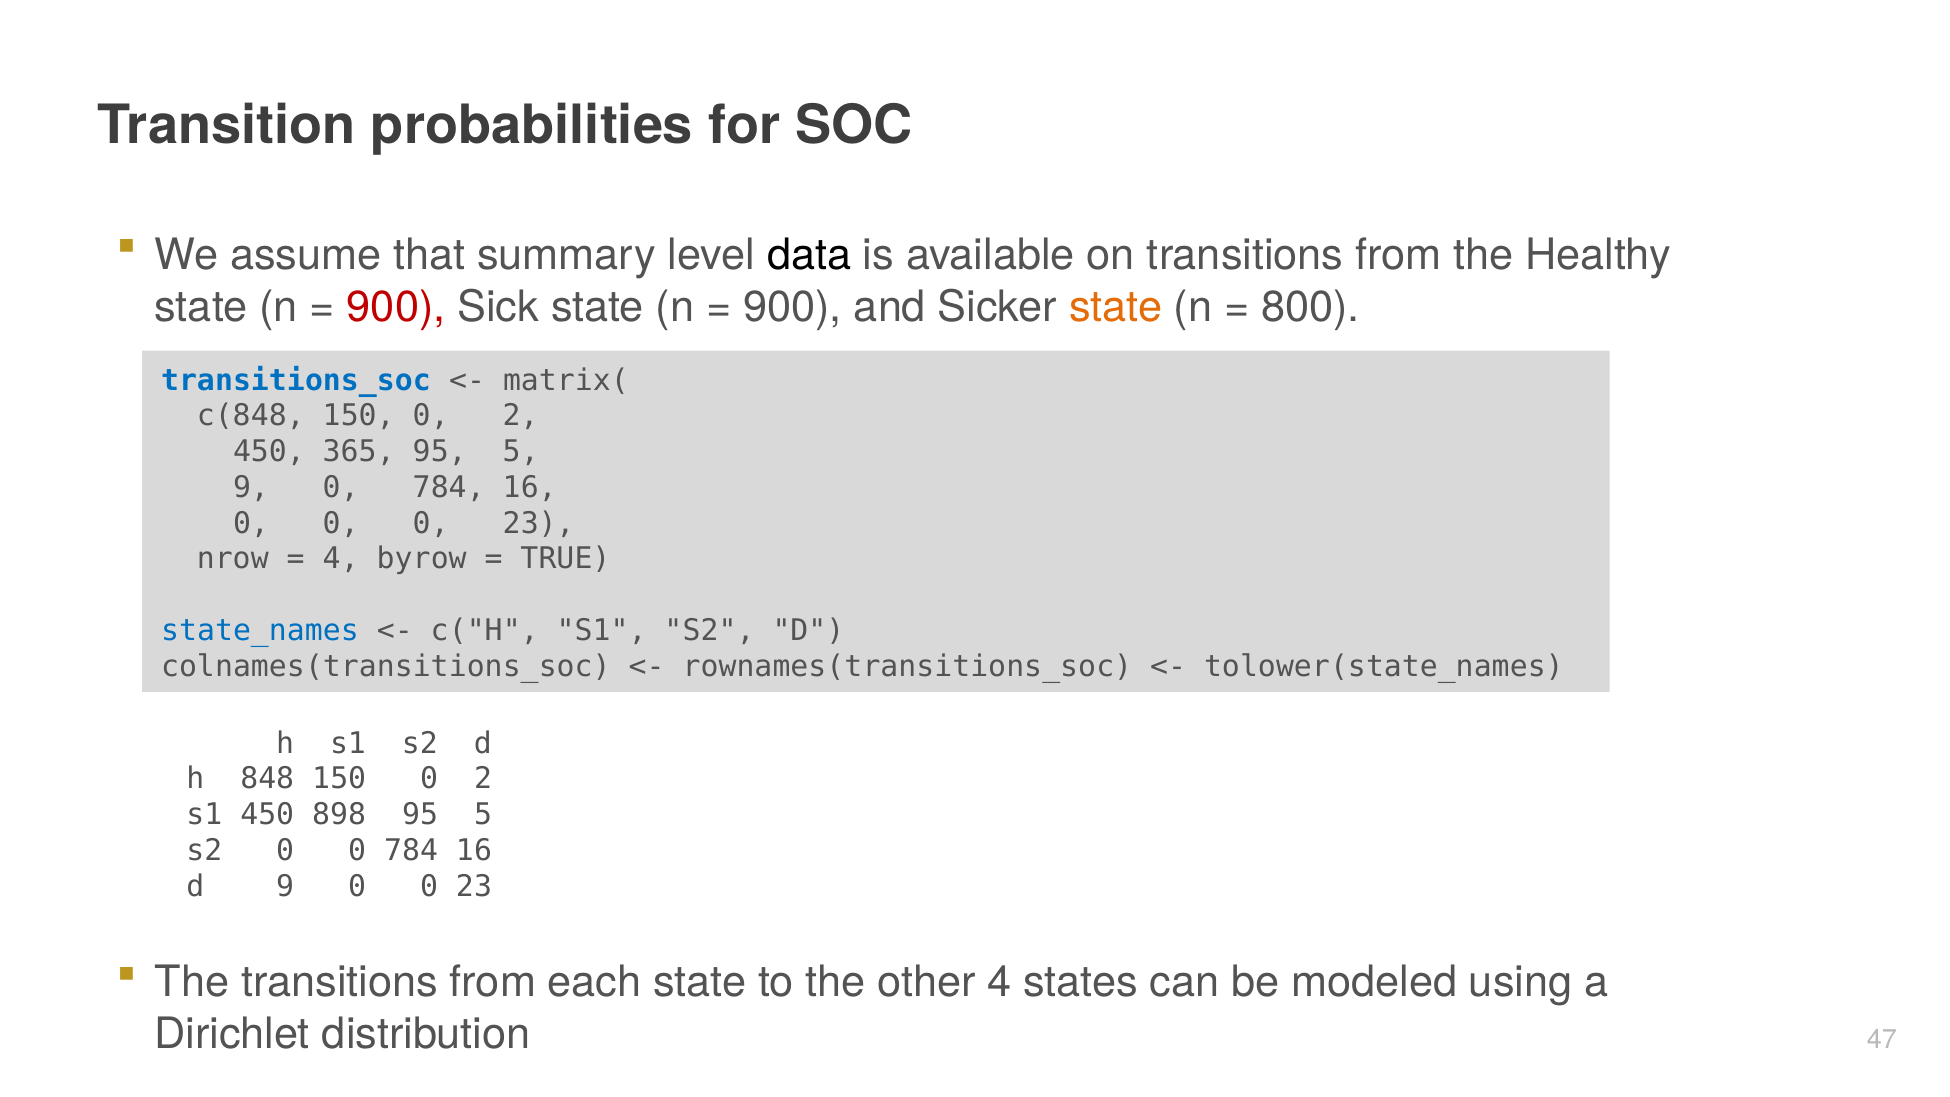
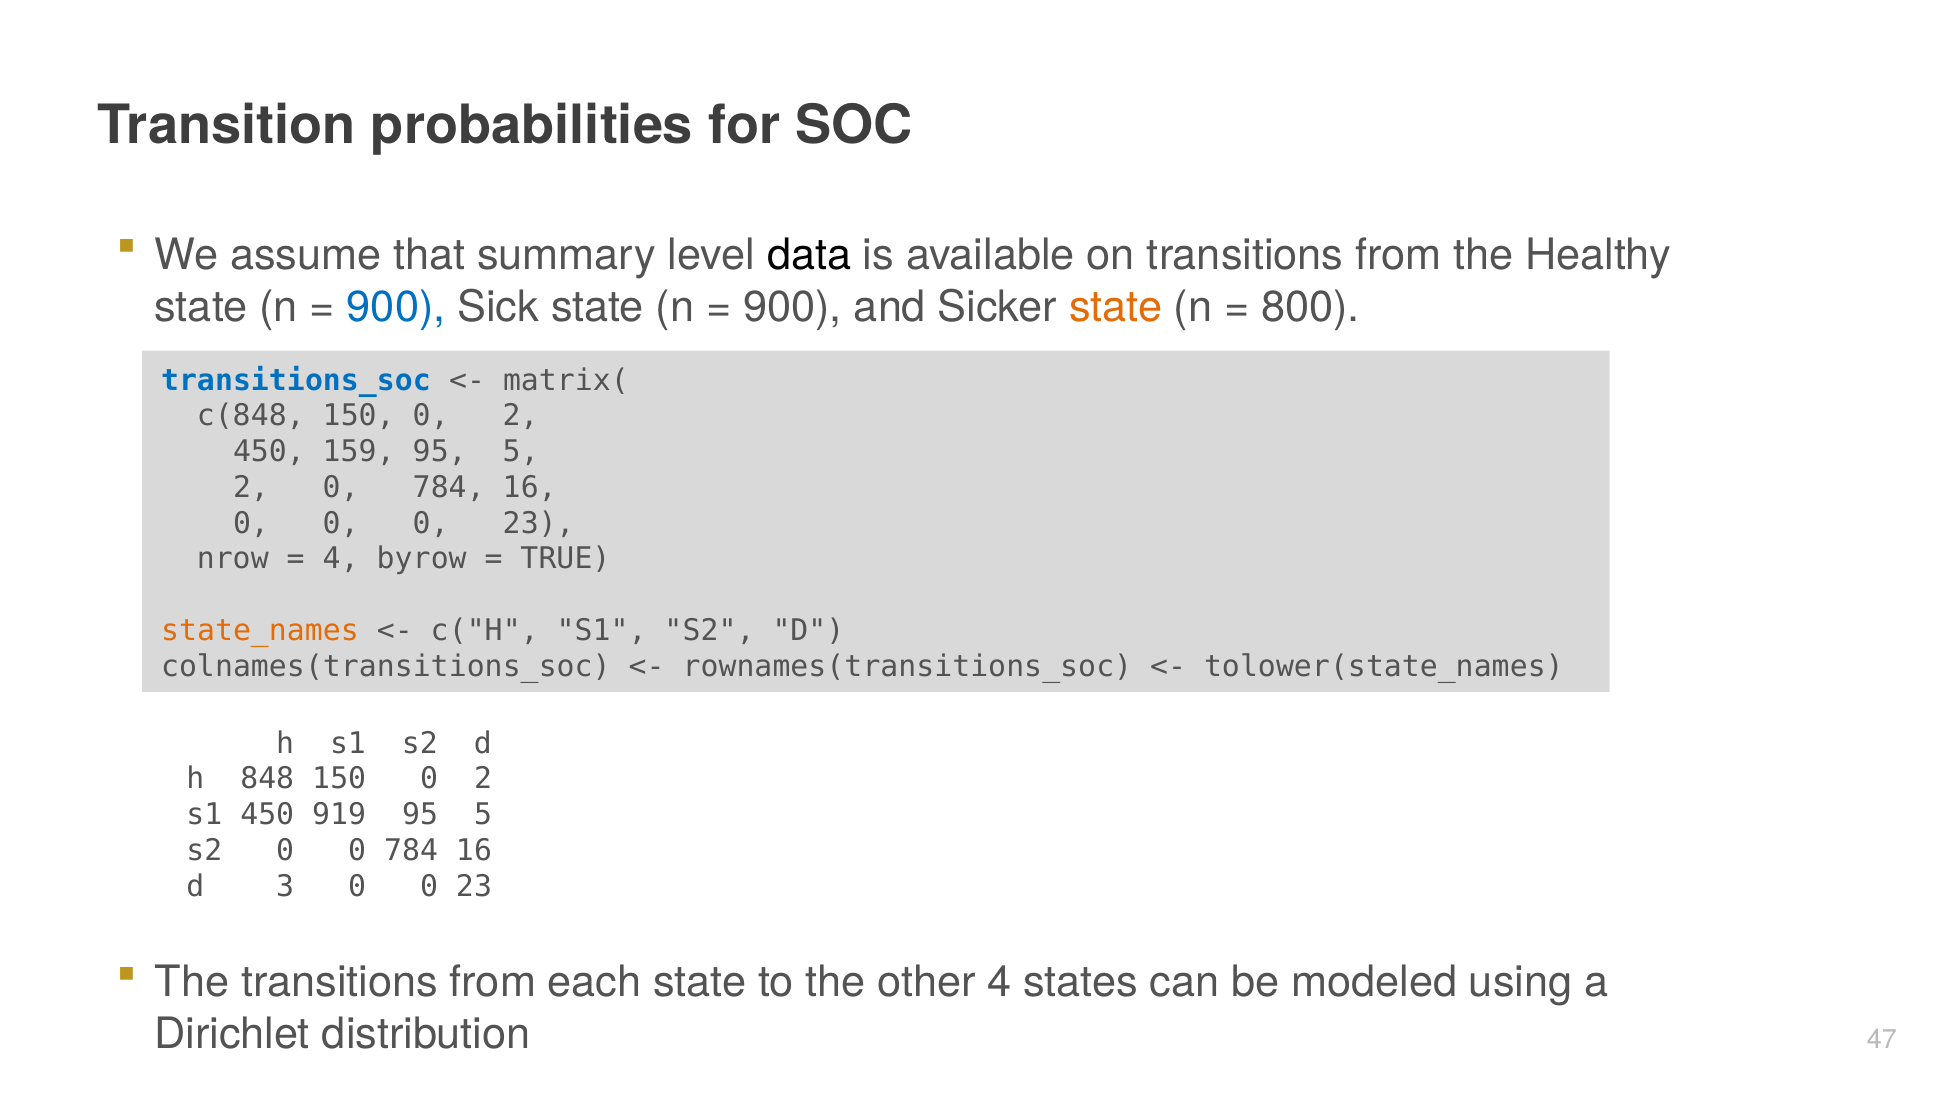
900 colour: red -> blue (396, 307)
365: 365 -> 159 (359, 452)
9: 9 -> 2 (251, 487)
state_names colour: blue -> orange (260, 631)
898: 898 -> 919 (339, 815)
d 9: 9 -> 3 (285, 886)
